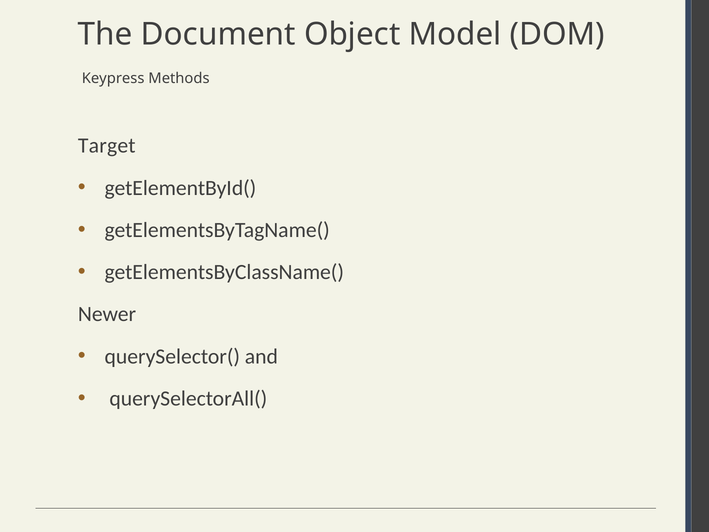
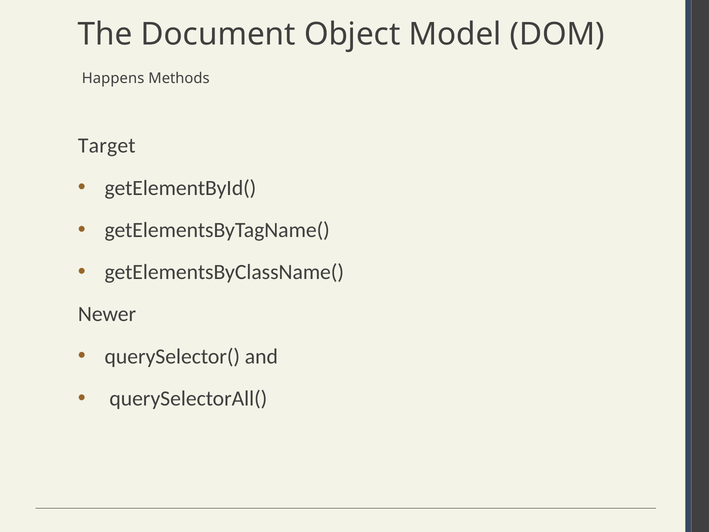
Keypress: Keypress -> Happens (113, 78)
